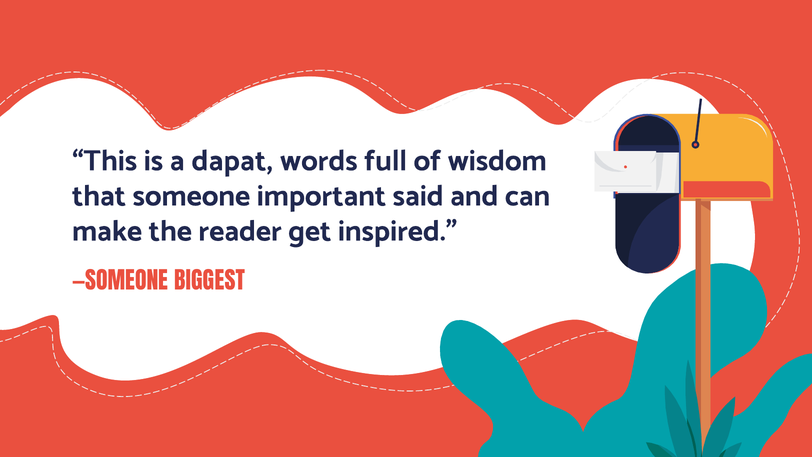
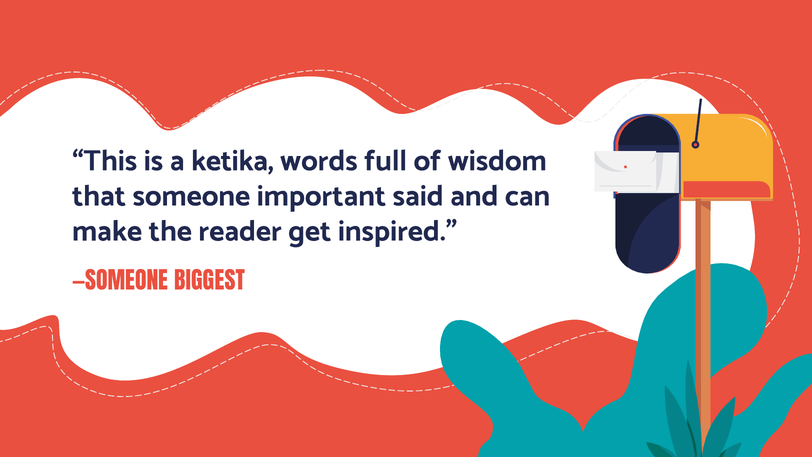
dapat: dapat -> ketika (232, 160)
